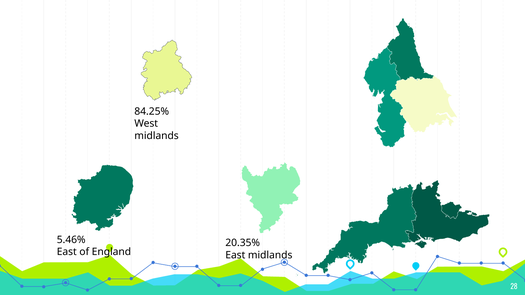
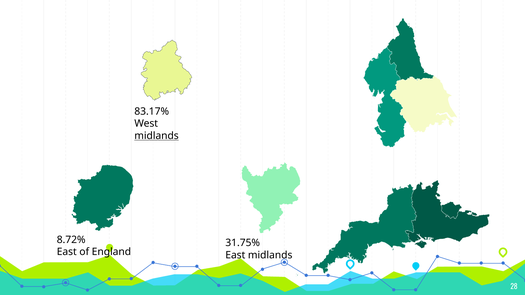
84.25%: 84.25% -> 83.17% (152, 111)
midlands underline: none -> present (157, 136)
5.46%: 5.46% -> 8.72% (71, 240)
20.35%: 20.35% -> 31.75% (243, 243)
